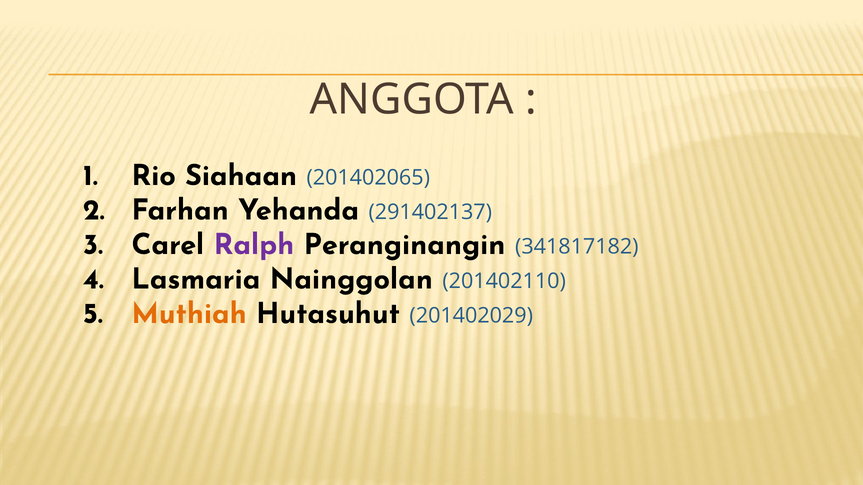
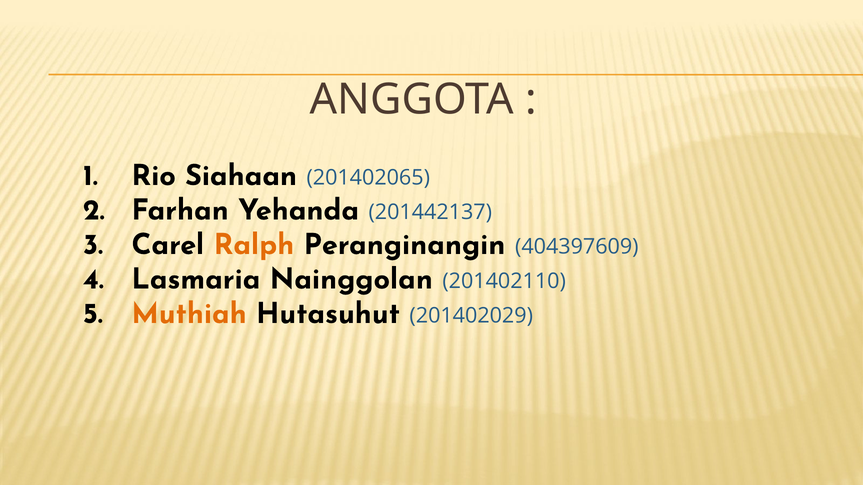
291402137: 291402137 -> 201442137 (430, 213)
Ralph colour: purple -> orange (254, 245)
341817182: 341817182 -> 404397609 (577, 247)
